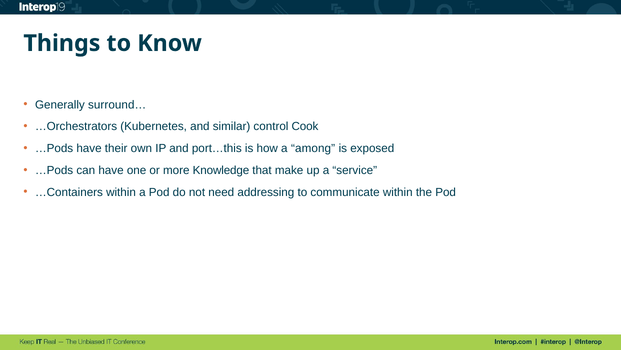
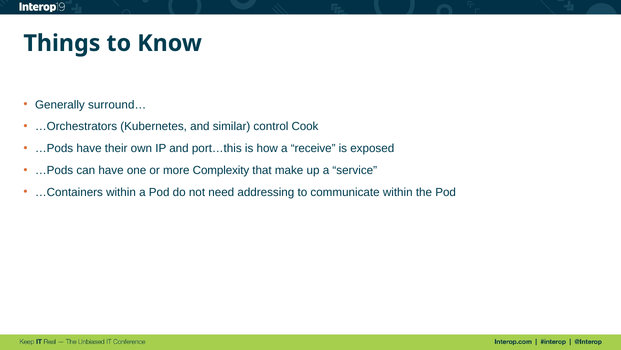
among: among -> receive (313, 148)
Knowledge: Knowledge -> Complexity (221, 170)
